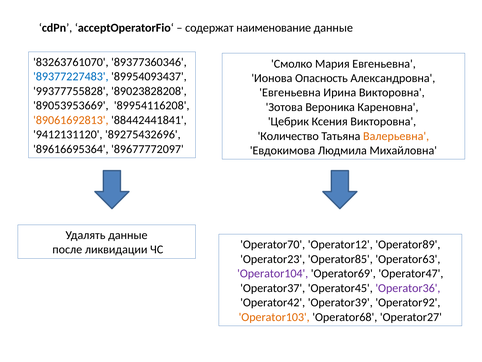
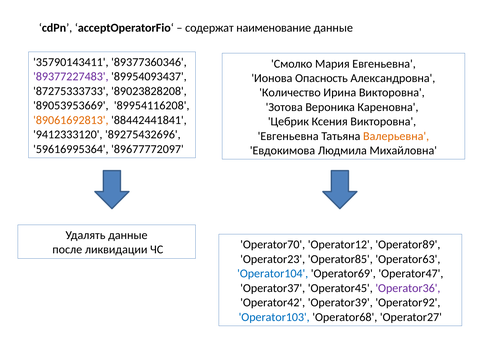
83263761070: 83263761070 -> 35790143411 (71, 62)
89377227483 colour: blue -> purple (71, 77)
99377755828: 99377755828 -> 87275333733 (71, 91)
Евгеньевна: Евгеньевна -> Количество (290, 93)
9412131120: 9412131120 -> 9412333120 (68, 134)
Количество: Количество -> Евгеньевна (288, 136)
89616695364: 89616695364 -> 59616995364 (71, 149)
Operator104 colour: purple -> blue (273, 273)
Operator103 colour: orange -> blue (274, 317)
